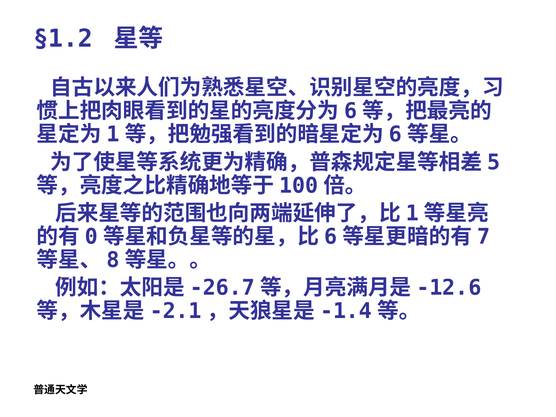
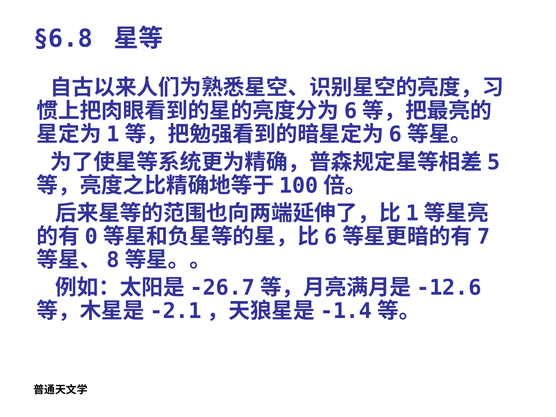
§1.2: §1.2 -> §6.8 (63, 39)
